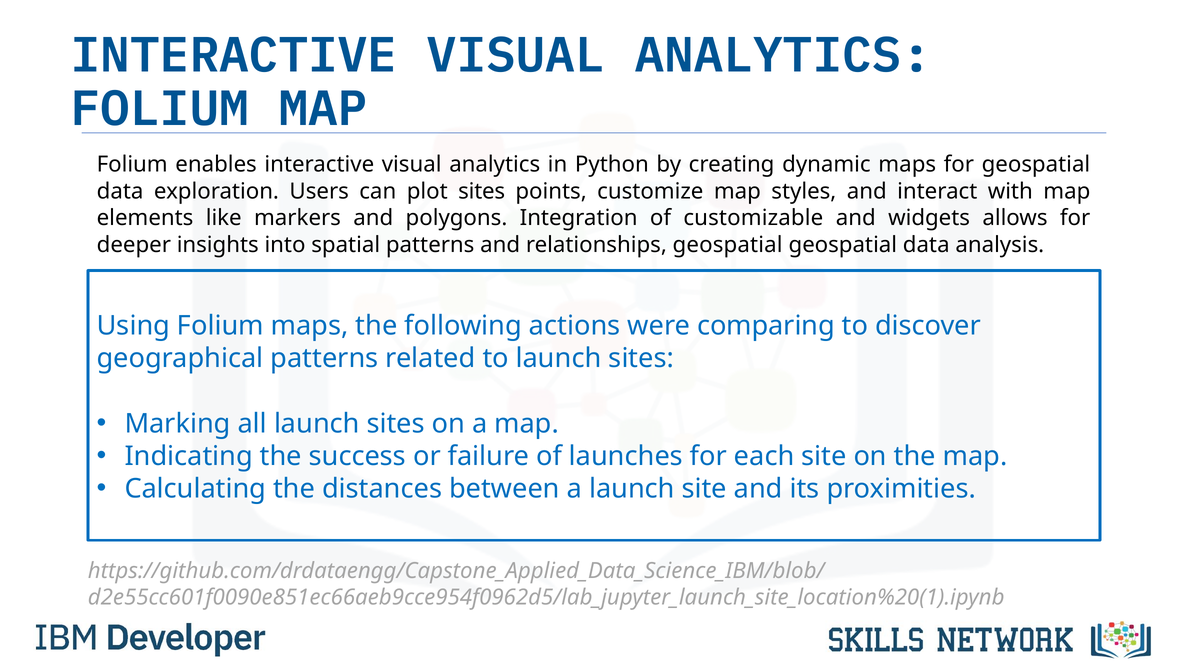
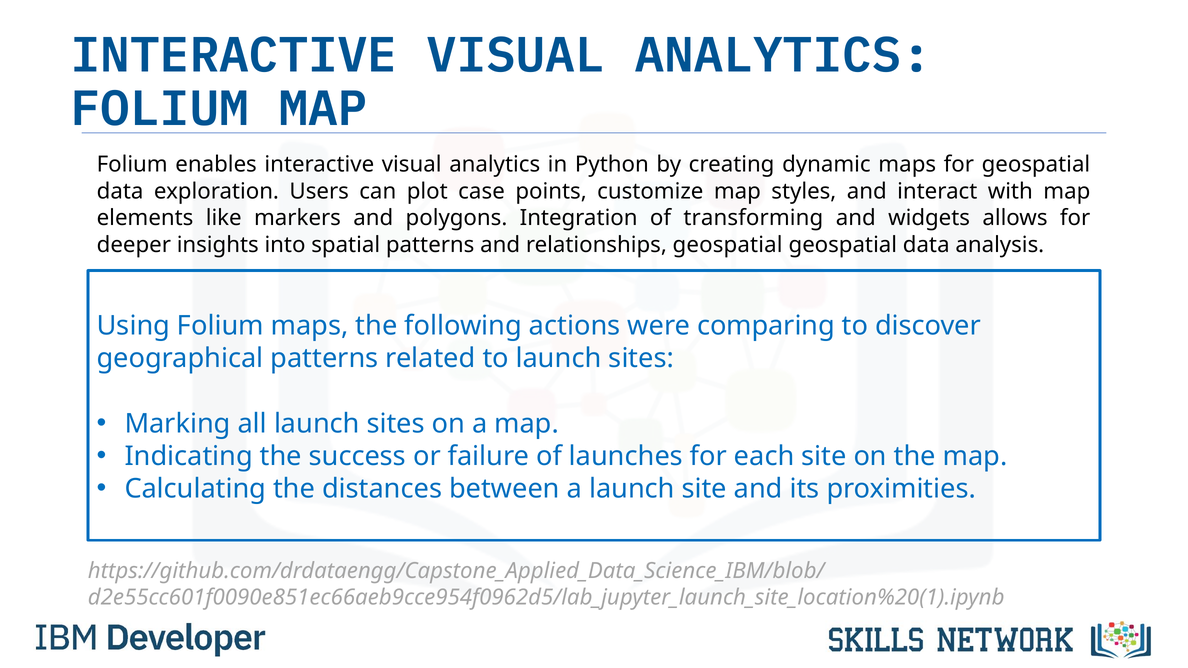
plot sites: sites -> case (482, 191)
customizable: customizable -> transforming (753, 218)
